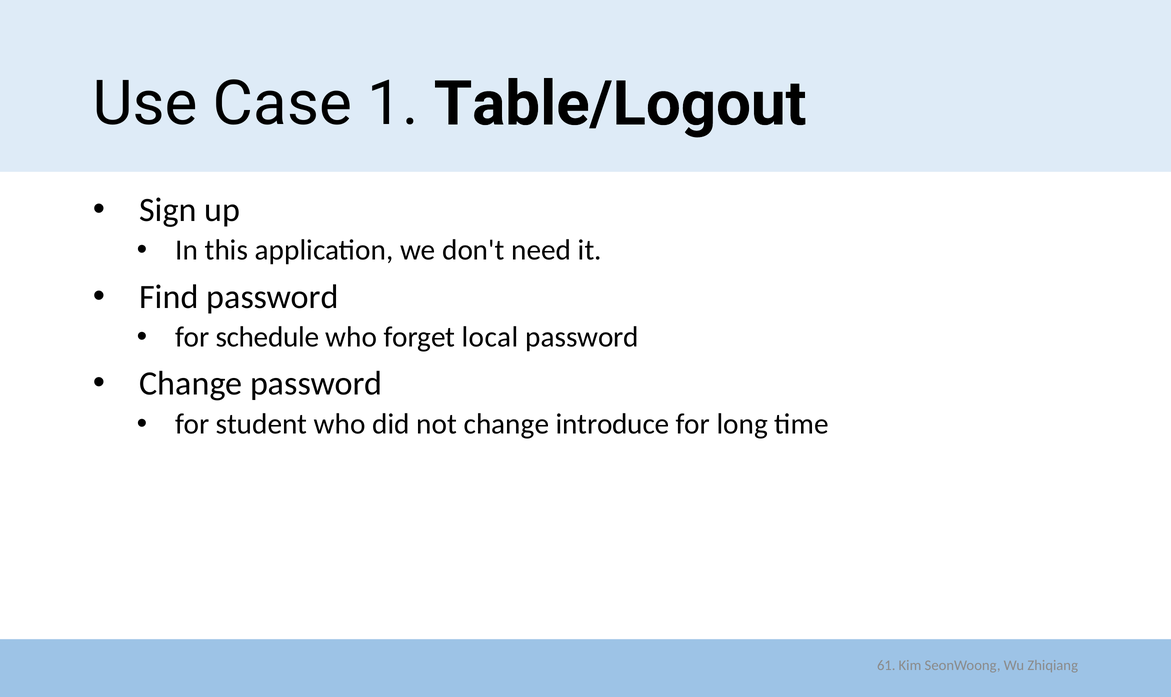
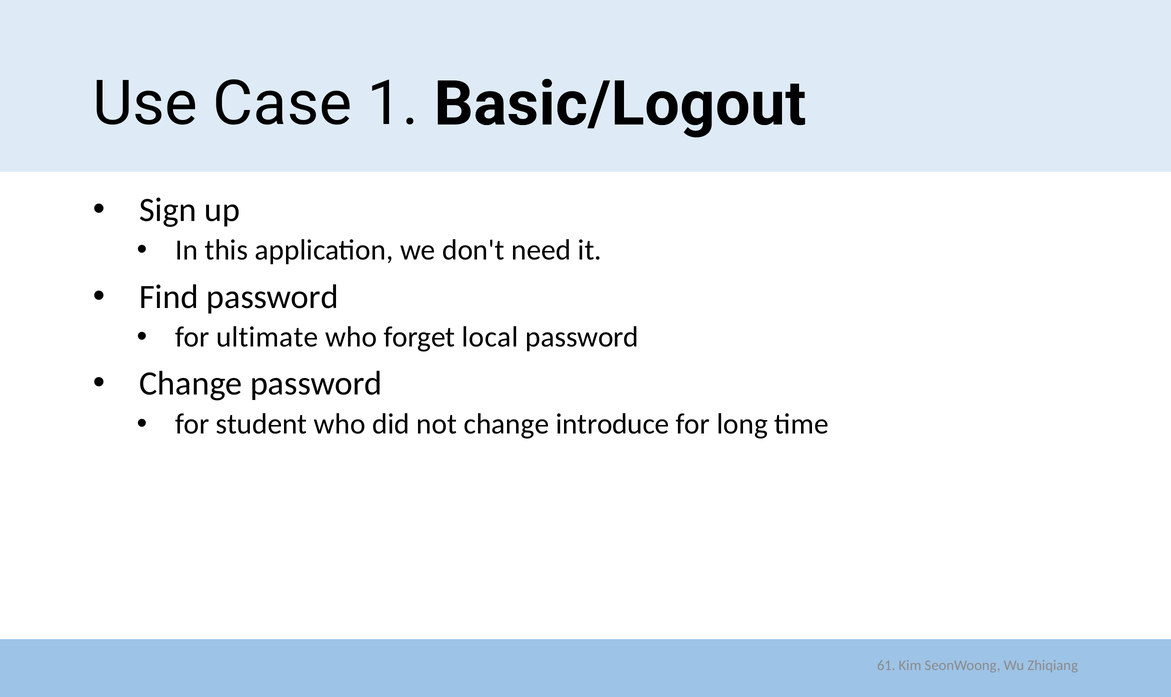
Table/Logout: Table/Logout -> Basic/Logout (620, 104)
schedule: schedule -> ultimate (267, 337)
